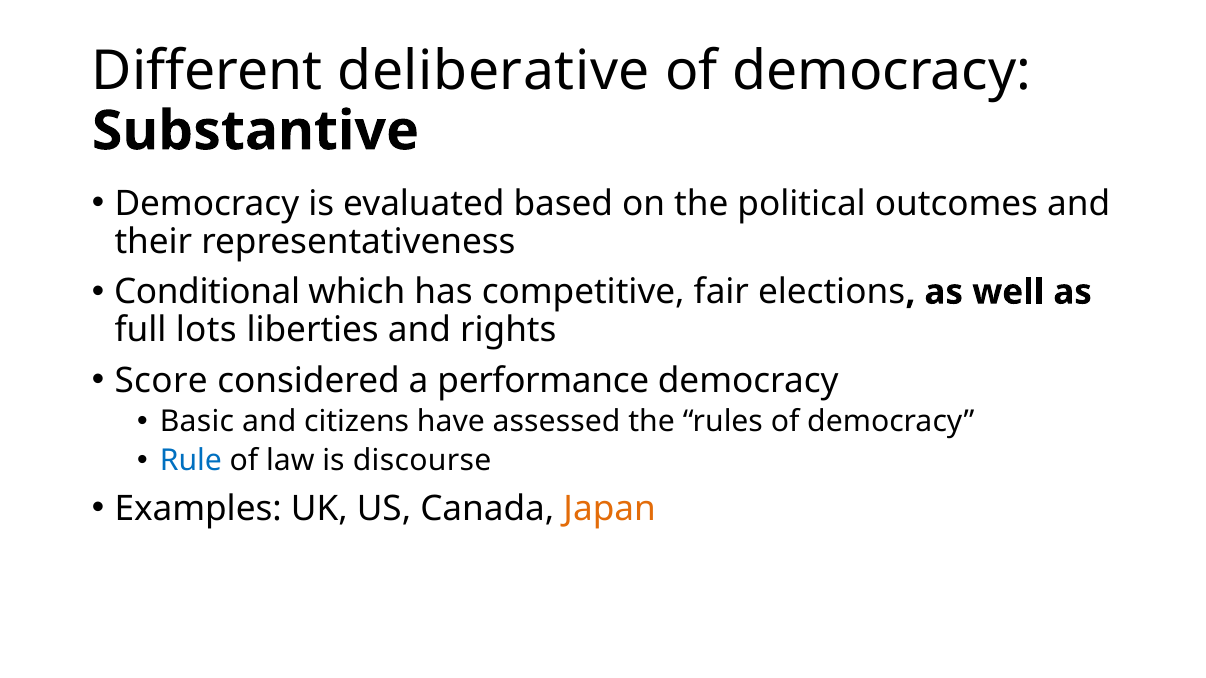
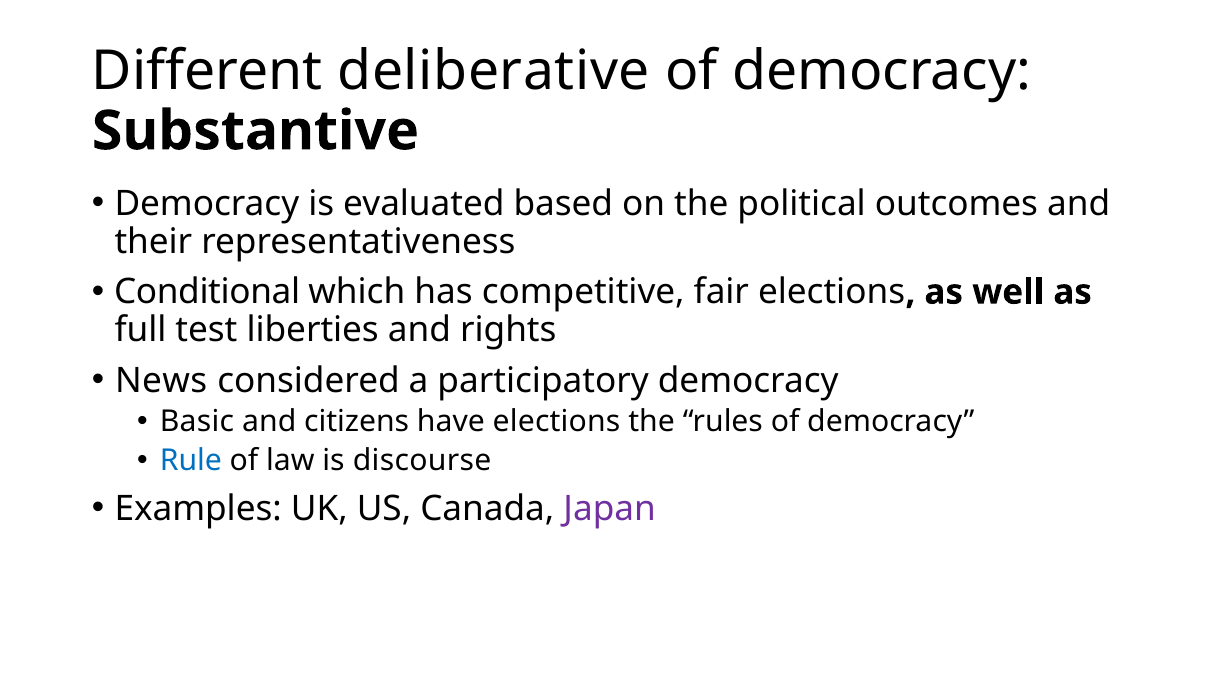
lots: lots -> test (206, 330)
Score: Score -> News (161, 381)
performance: performance -> participatory (543, 381)
have assessed: assessed -> elections (557, 422)
Japan colour: orange -> purple (610, 509)
